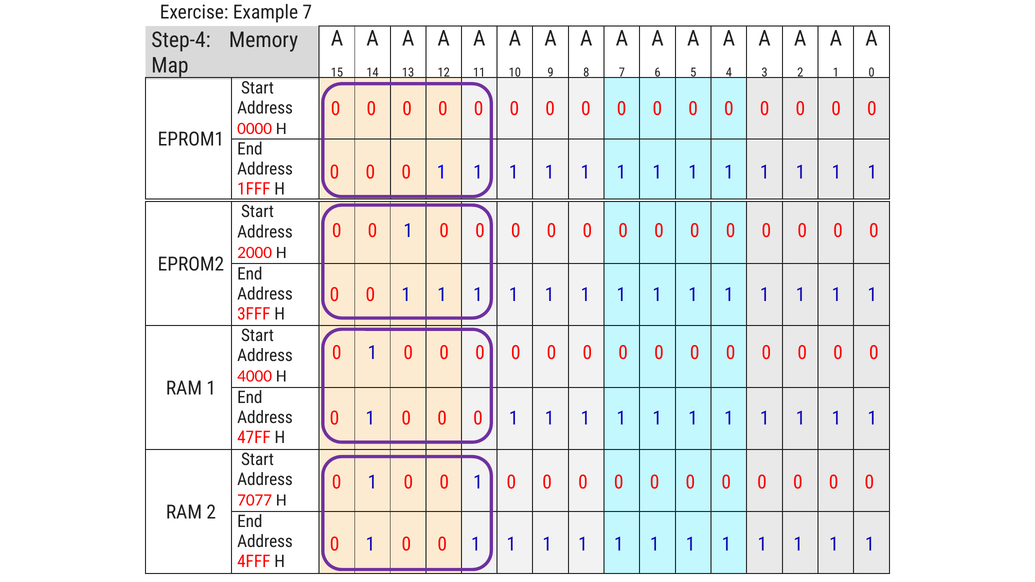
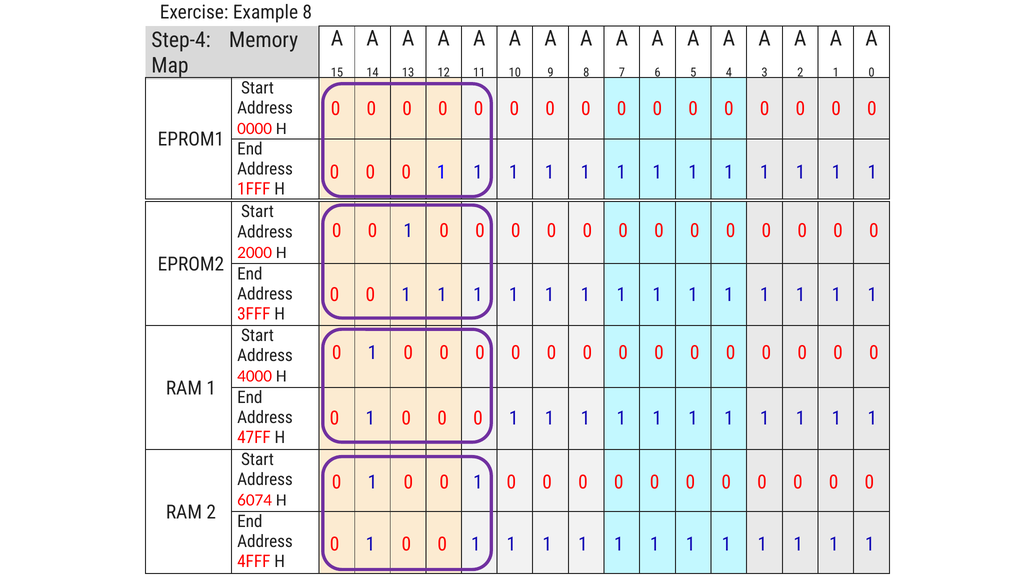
Example 7: 7 -> 8 (307, 12)
7077: 7077 -> 6074 (255, 500)
